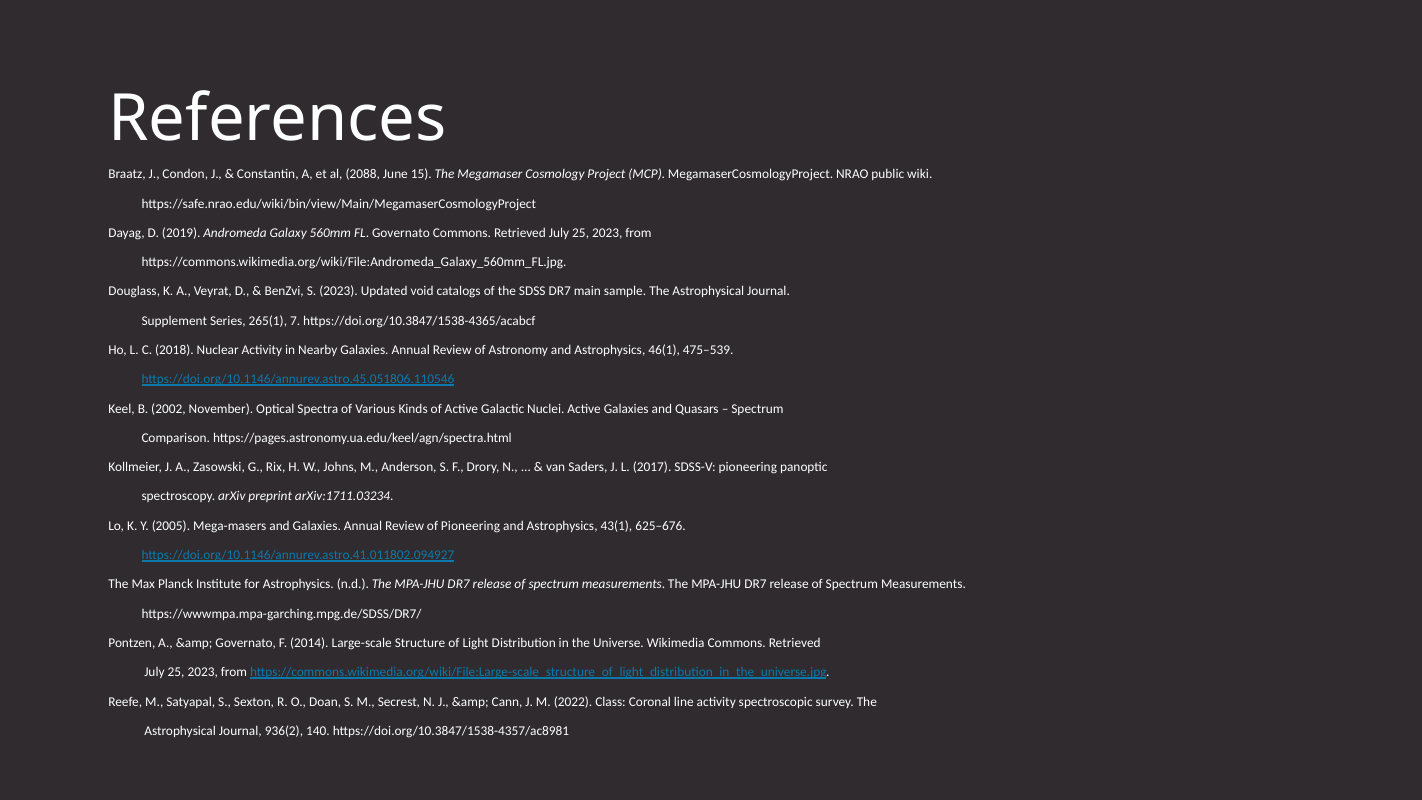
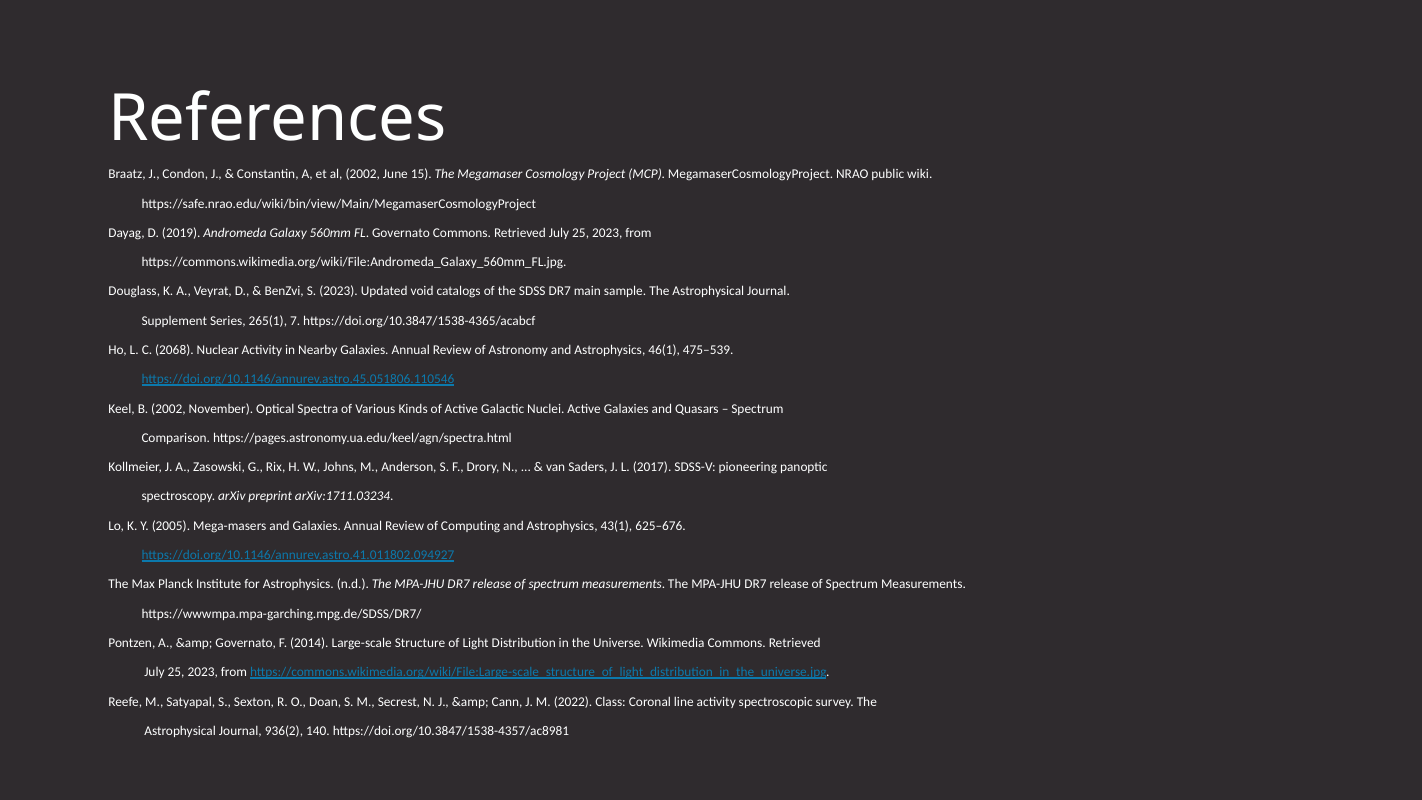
al 2088: 2088 -> 2002 (363, 174)
2018: 2018 -> 2068 (174, 350)
of Pioneering: Pioneering -> Computing (471, 526)
